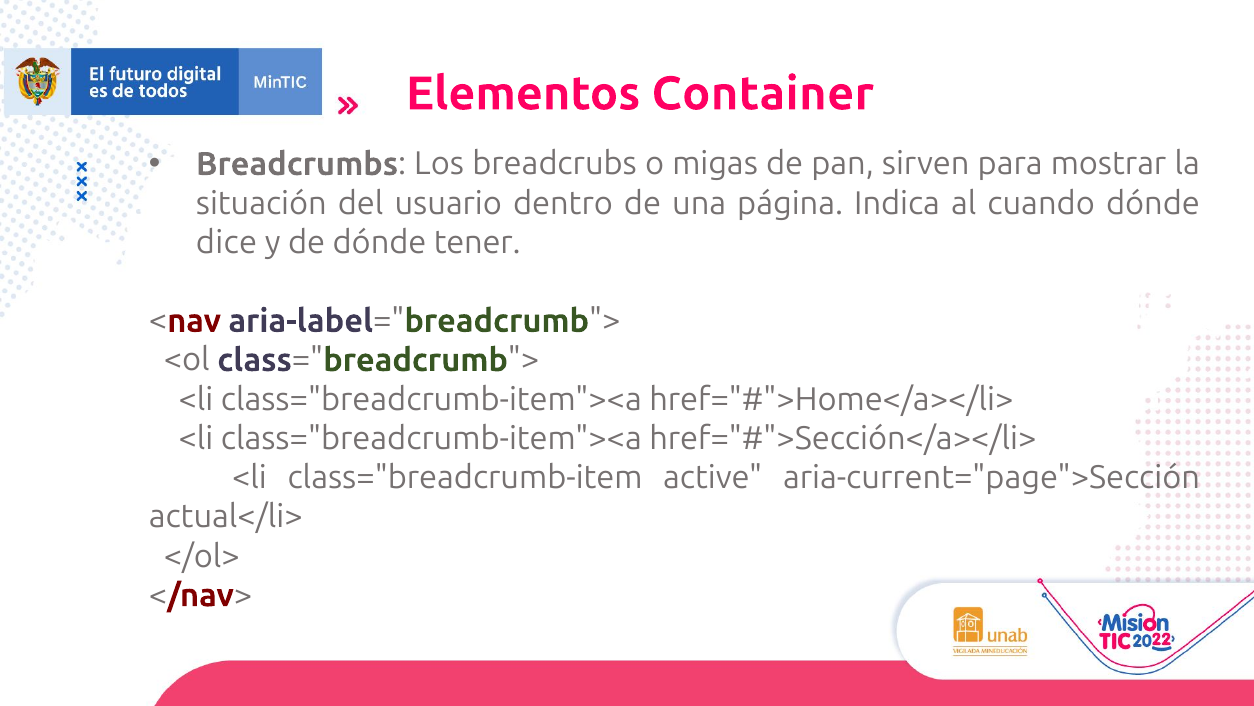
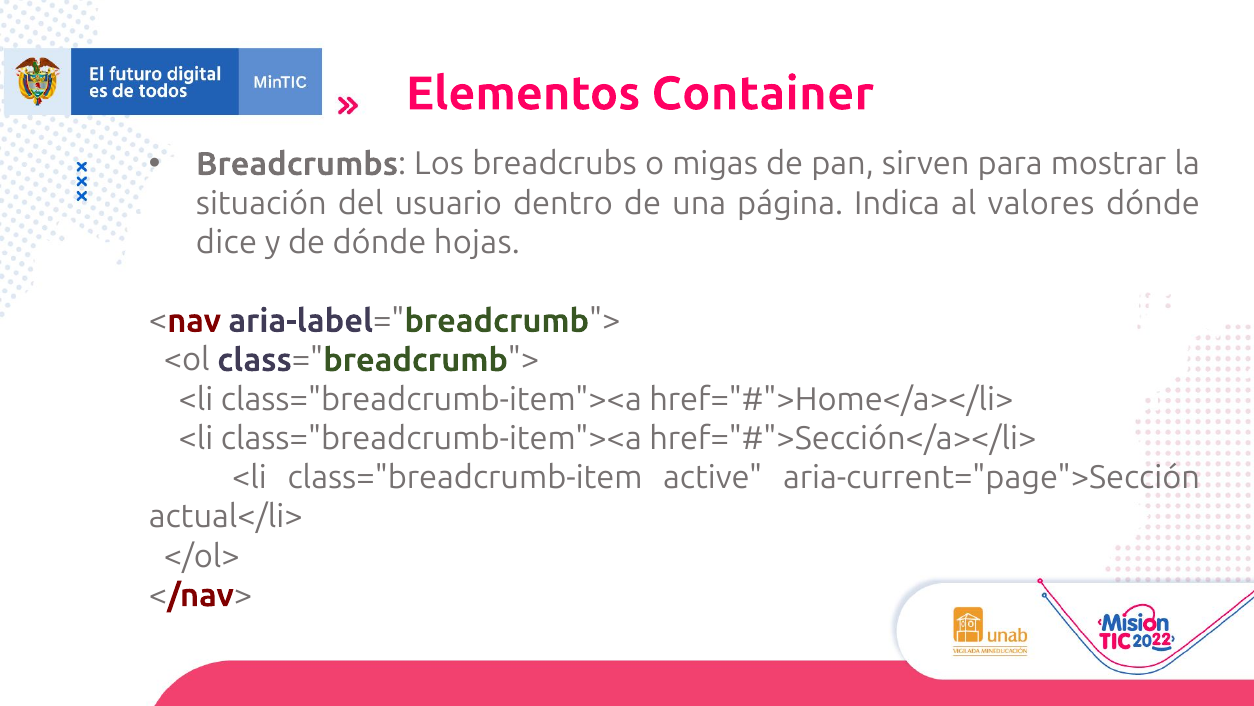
cuando: cuando -> valores (1041, 203)
tener: tener -> hojas (477, 242)
